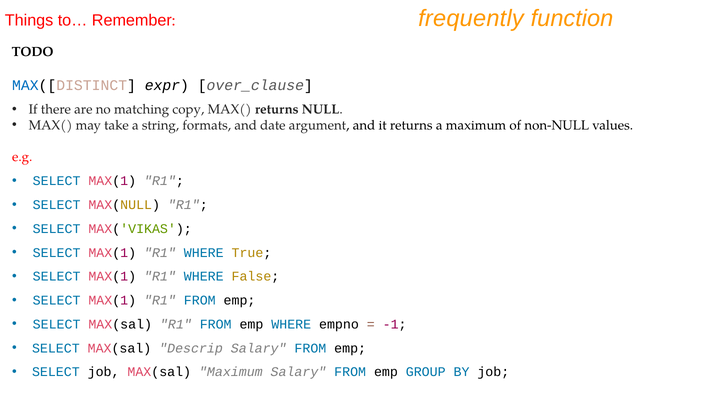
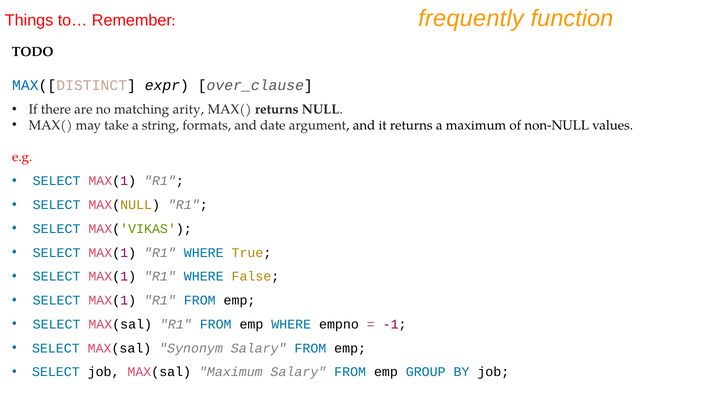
copy: copy -> arity (188, 109)
Descrip: Descrip -> Synonym (191, 348)
